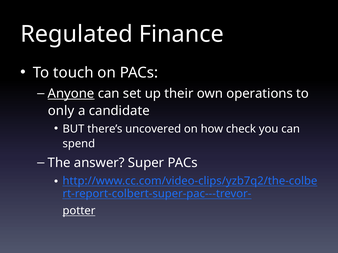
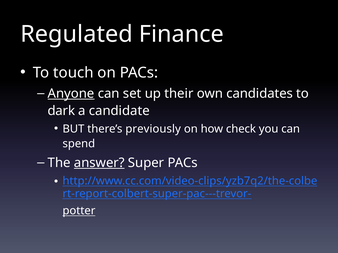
operations: operations -> candidates (260, 94)
only: only -> dark (61, 111)
uncovered: uncovered -> previously (153, 129)
answer underline: none -> present (99, 163)
